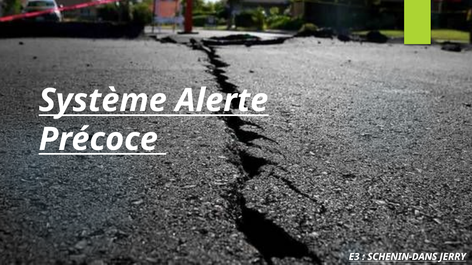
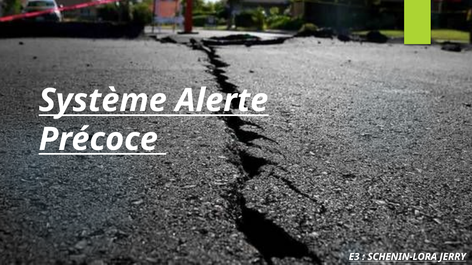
SCHENIN-DANS: SCHENIN-DANS -> SCHENIN-LORA (402, 257)
